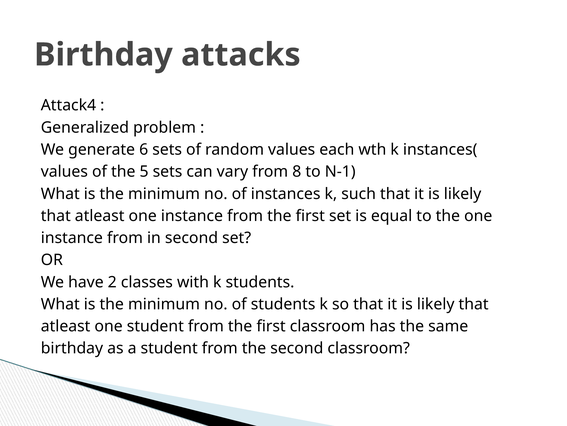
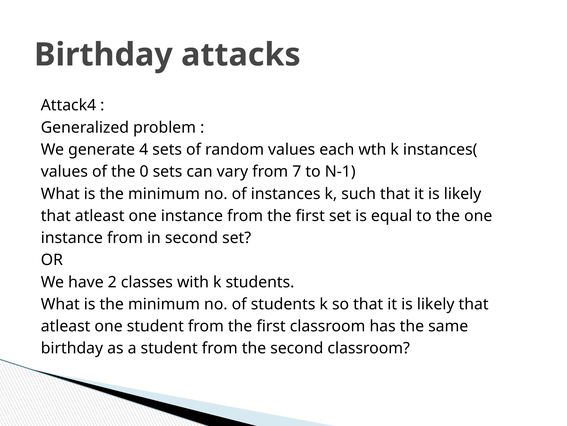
6: 6 -> 4 (144, 149)
5: 5 -> 0 (144, 171)
8: 8 -> 7 (297, 171)
